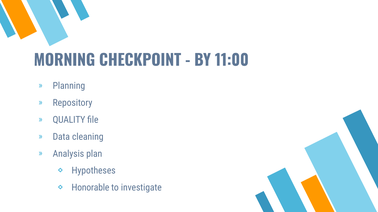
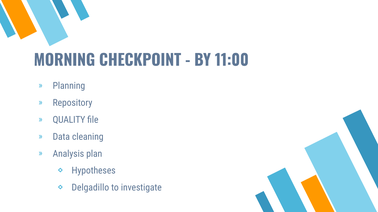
Honorable: Honorable -> Delgadillo (90, 188)
